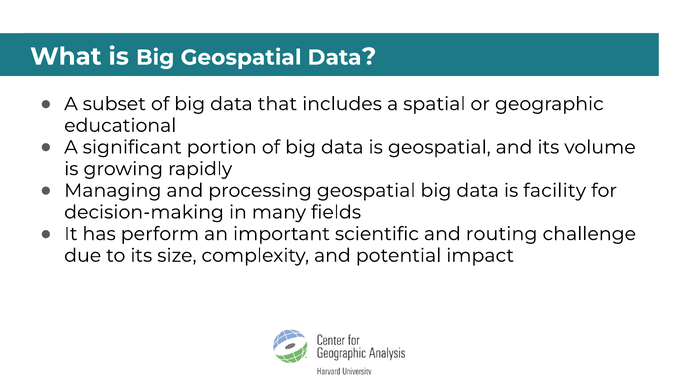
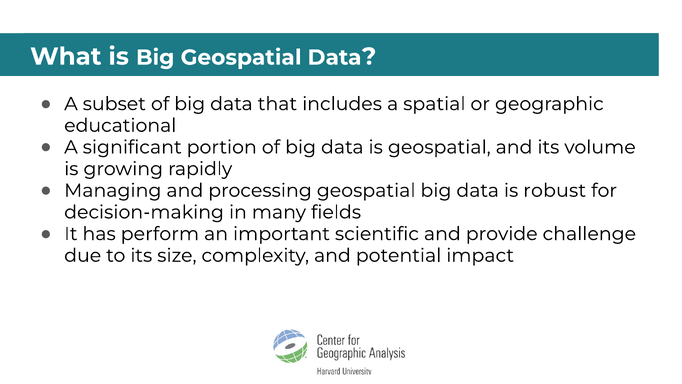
facility: facility -> robust (555, 190)
routing: routing -> provide (502, 234)
